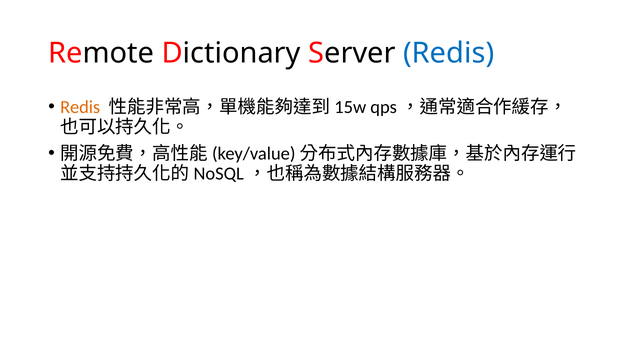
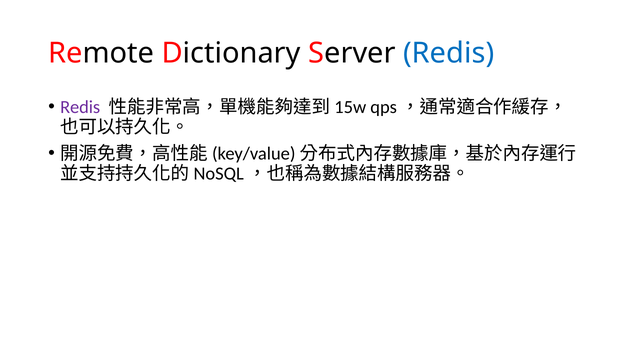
Redis colour: orange -> purple (80, 107)
